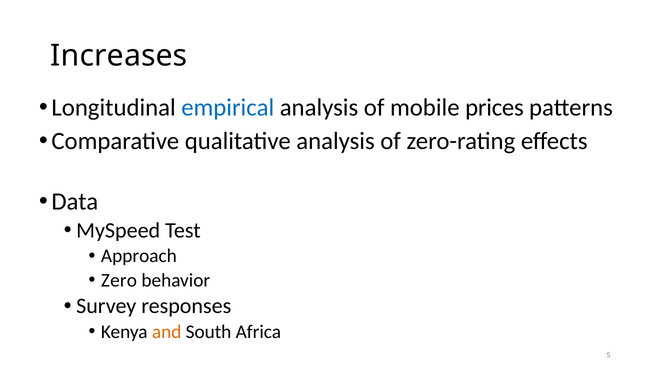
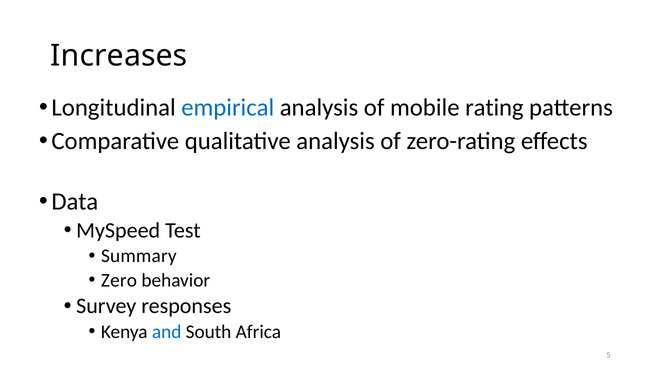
prices: prices -> rating (494, 107)
Approach: Approach -> Summary (139, 256)
and colour: orange -> blue (167, 332)
